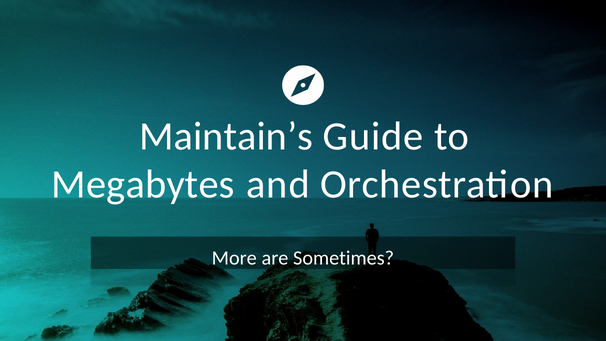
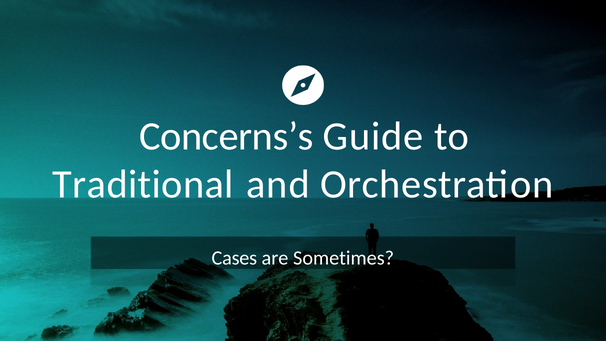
Maintain’s: Maintain’s -> Concerns’s (226, 137)
Megabytes: Megabytes -> Traditional (143, 184)
More: More -> Cases (234, 258)
